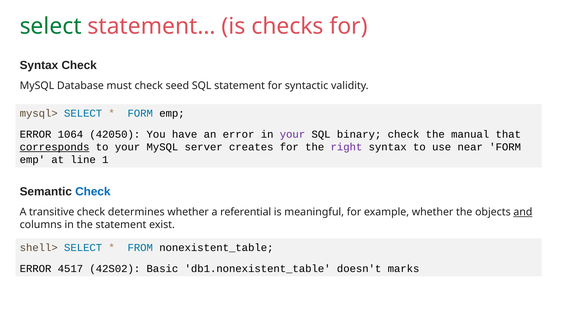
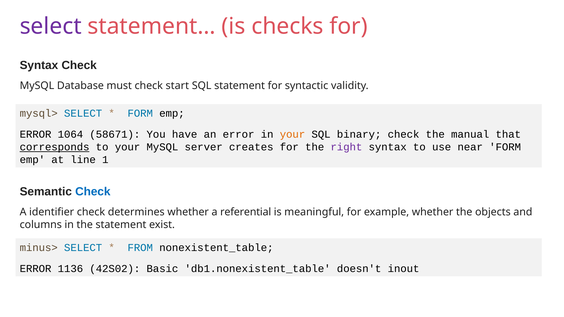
select colour: green -> purple (51, 26)
seed: seed -> start (177, 86)
42050: 42050 -> 58671 (115, 135)
your colour: purple -> orange (292, 135)
transitive: transitive -> identifier (52, 212)
and underline: present -> none (523, 212)
shell>: shell> -> minus> (39, 248)
4517: 4517 -> 1136 (70, 269)
marks: marks -> inout (404, 269)
